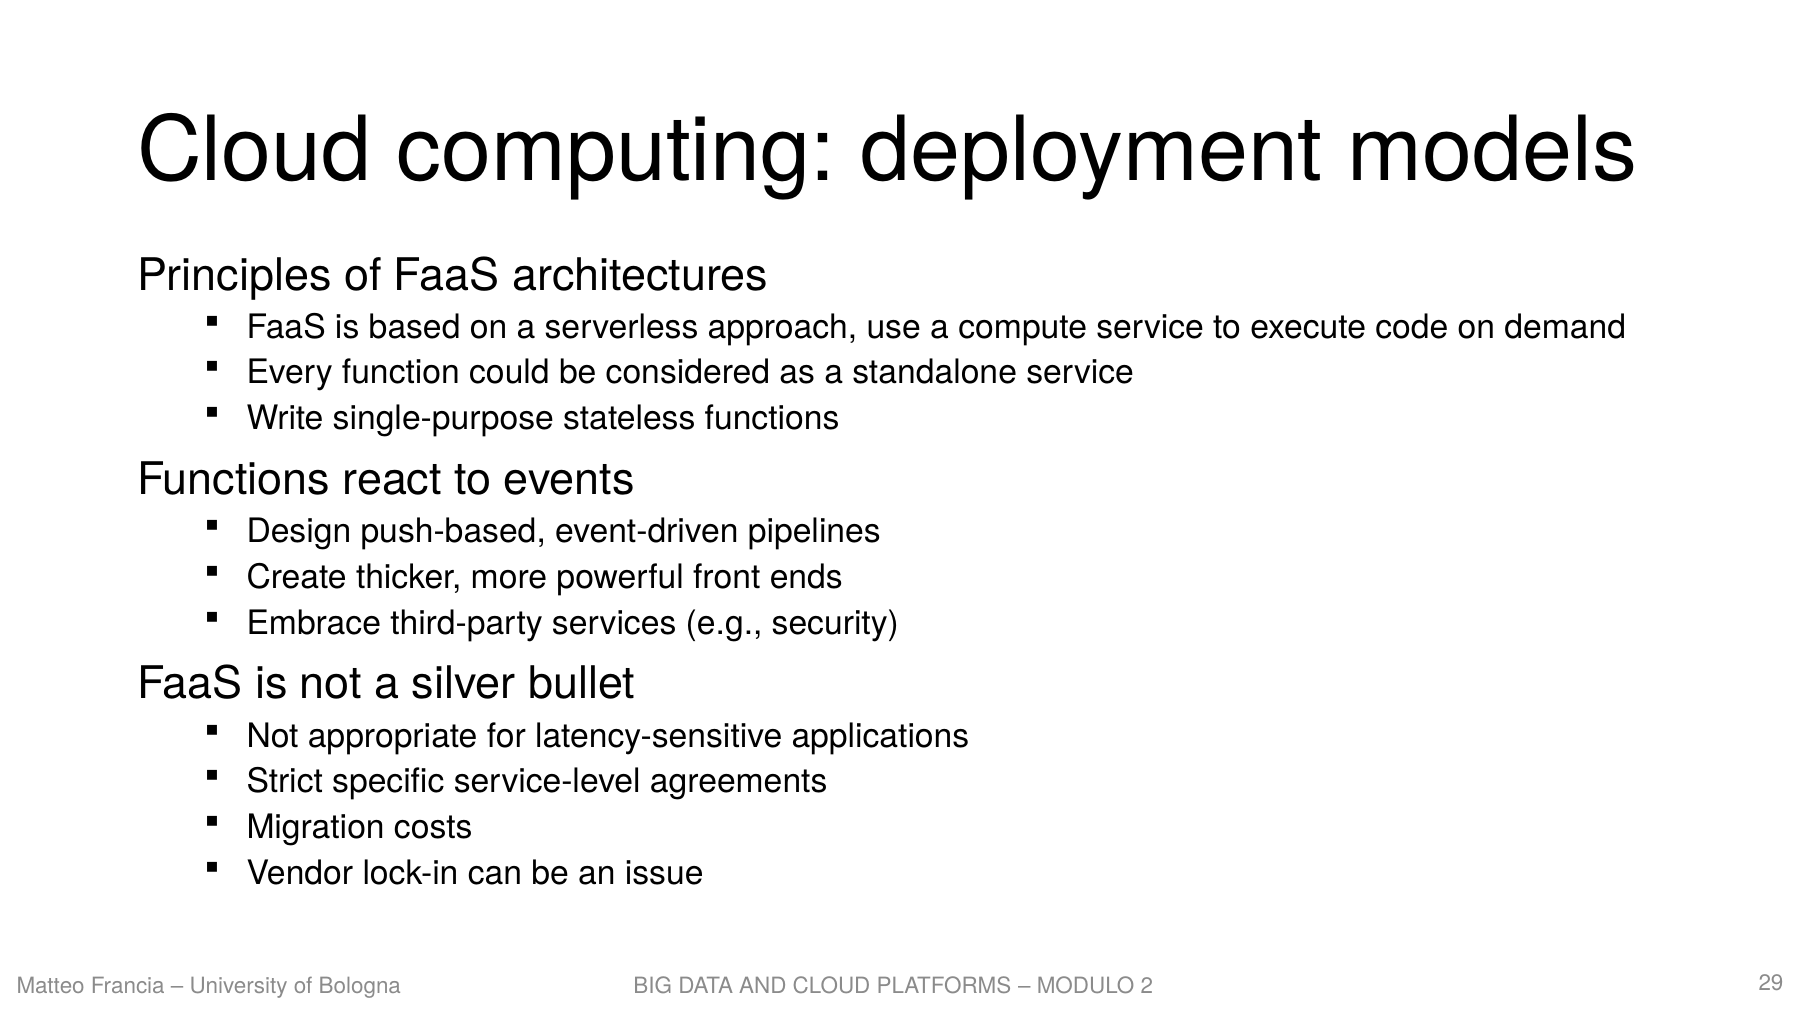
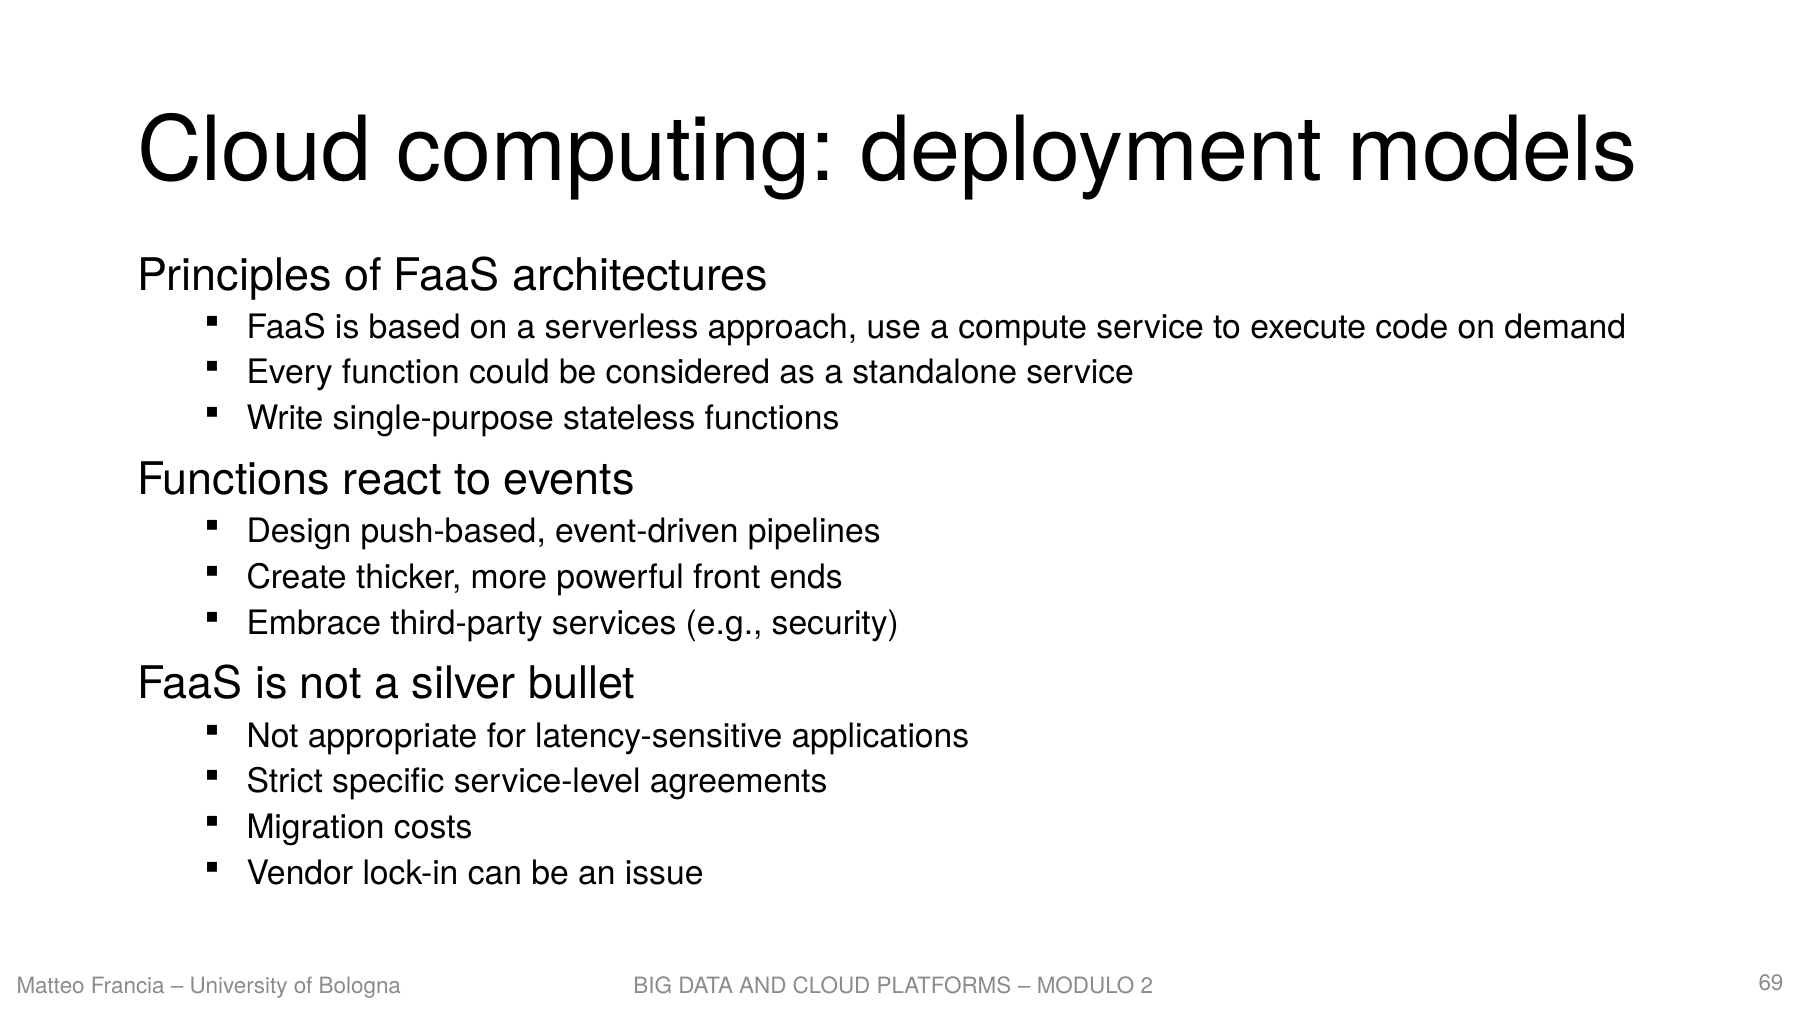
29: 29 -> 69 (1771, 983)
